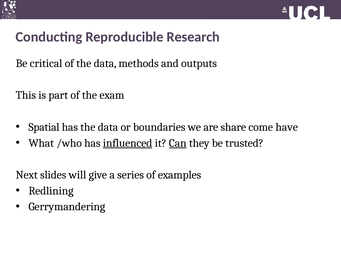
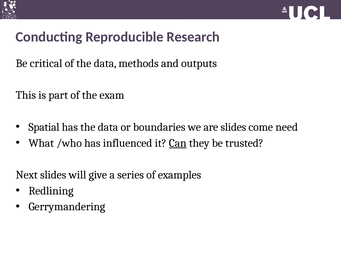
are share: share -> slides (233, 127)
have: have -> need (287, 127)
influenced underline: present -> none (128, 143)
